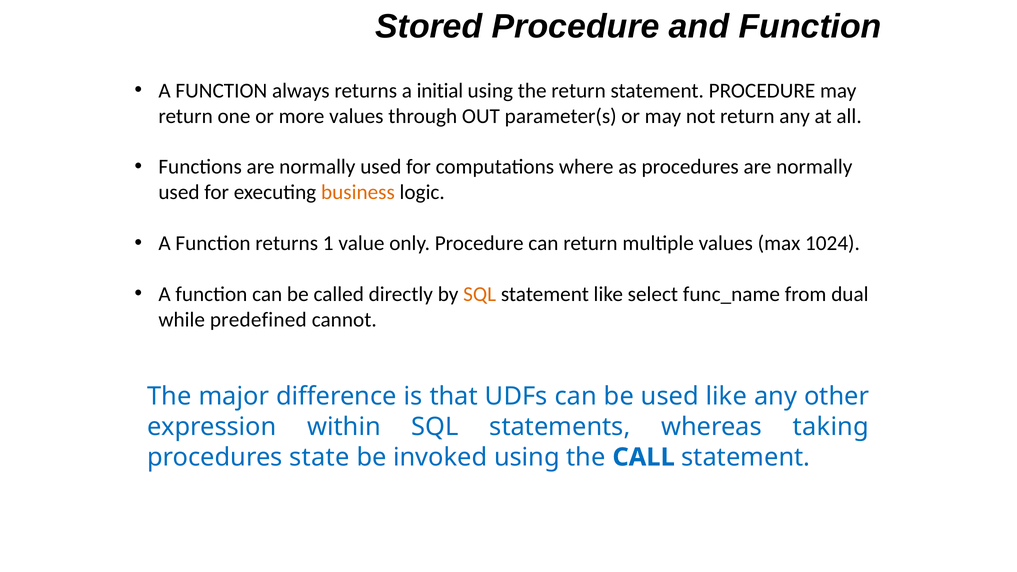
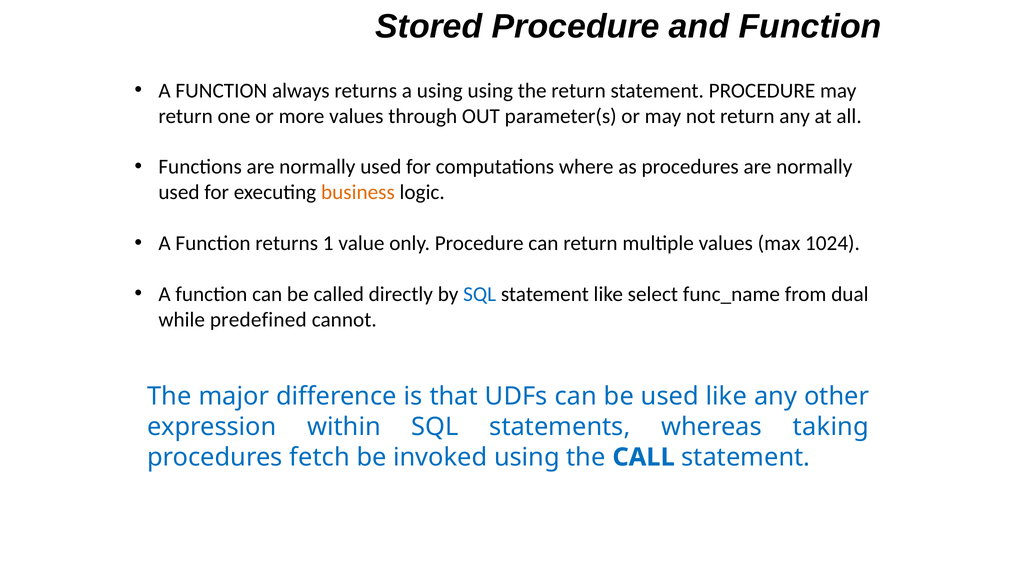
a initial: initial -> using (440, 91)
SQL colour: orange -> blue (480, 294)
state: state -> fetch (320, 457)
